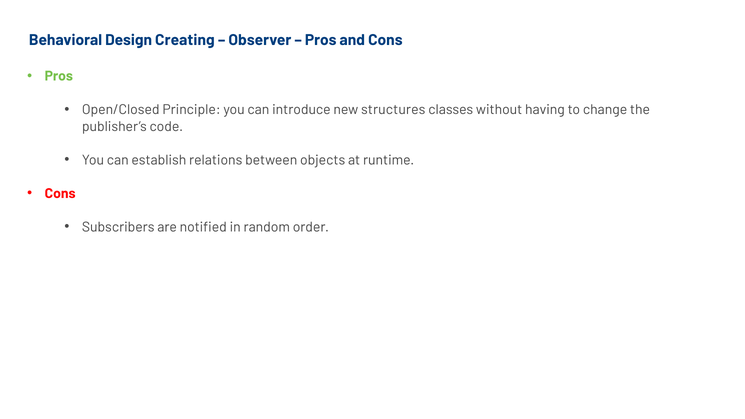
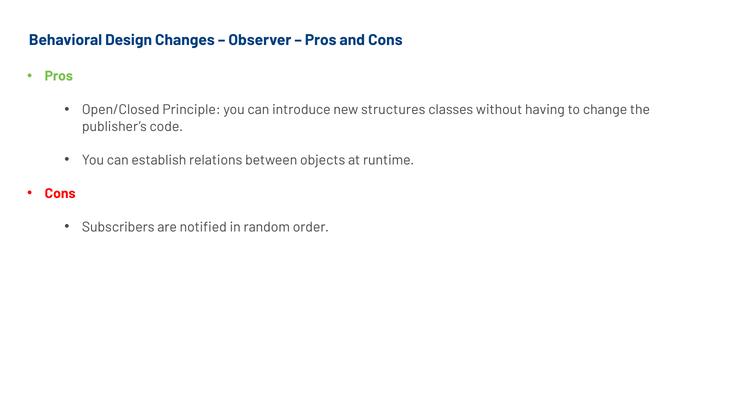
Creating: Creating -> Changes (185, 40)
